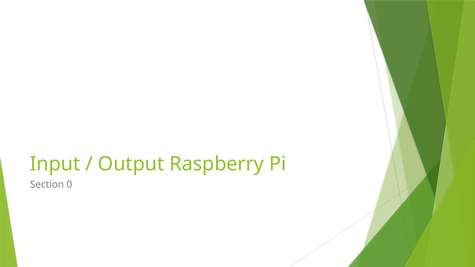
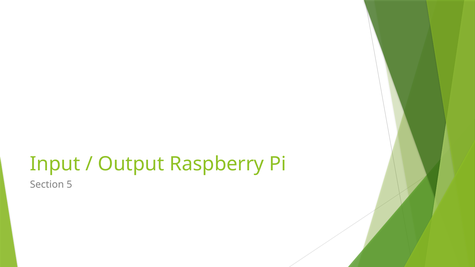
0: 0 -> 5 (69, 185)
